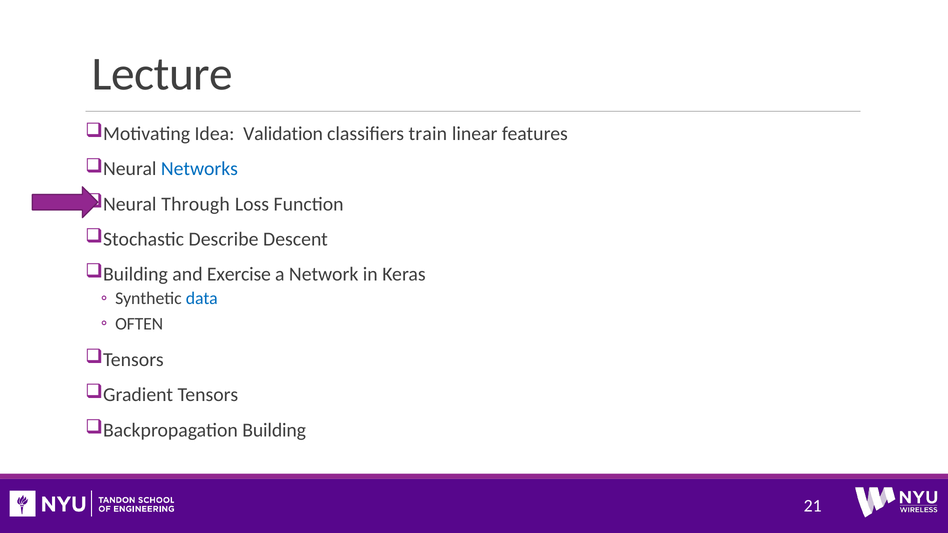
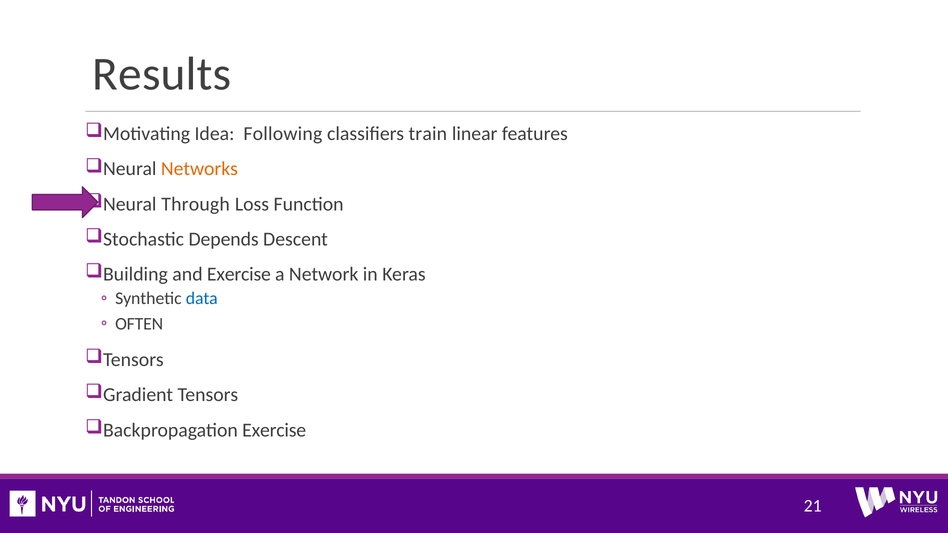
Lecture: Lecture -> Results (162, 74)
Validation: Validation -> Following (283, 134)
Networks colour: blue -> orange (199, 169)
Describe: Describe -> Depends (224, 239)
Backpropagation Building: Building -> Exercise (274, 430)
